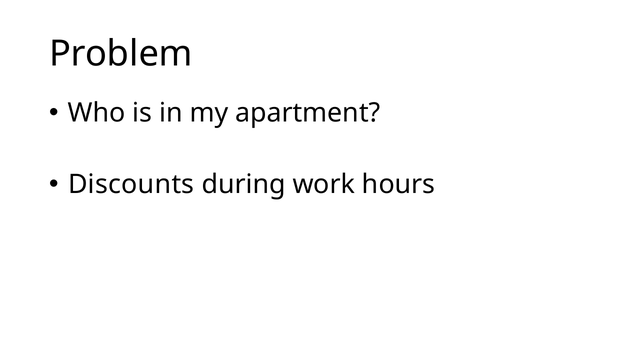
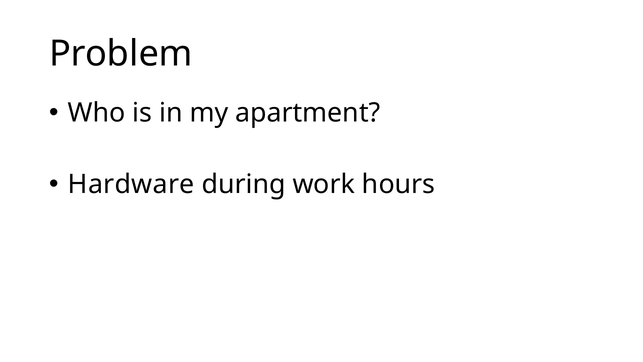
Discounts: Discounts -> Hardware (131, 184)
